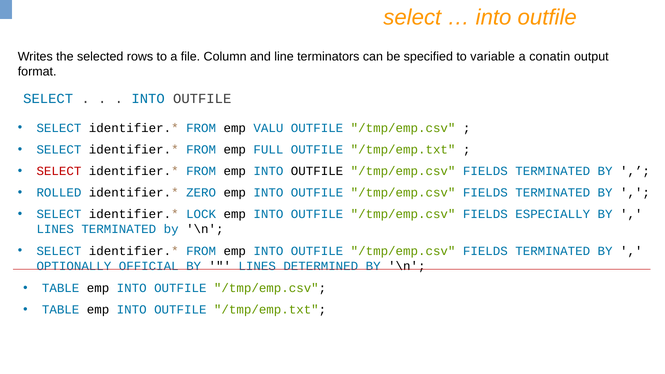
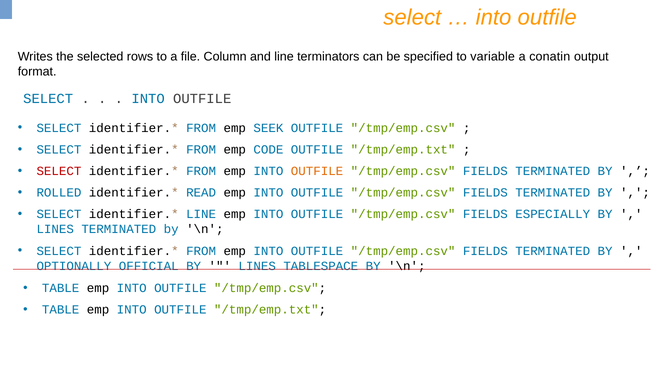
VALU: VALU -> SEEK (268, 128)
FULL: FULL -> CODE (268, 150)
OUTFILE colour: black -> orange (317, 171)
ZERO: ZERO -> READ (201, 193)
LOCK: LOCK -> LINE (201, 214)
DETERMINED: DETERMINED -> TABLESPACE (321, 266)
